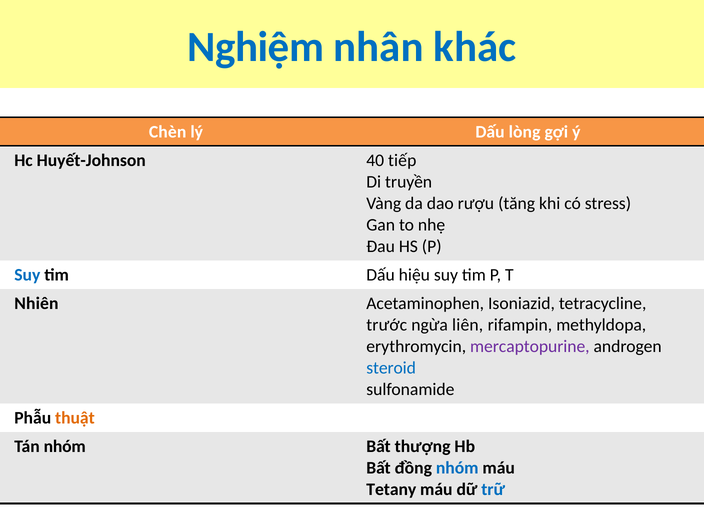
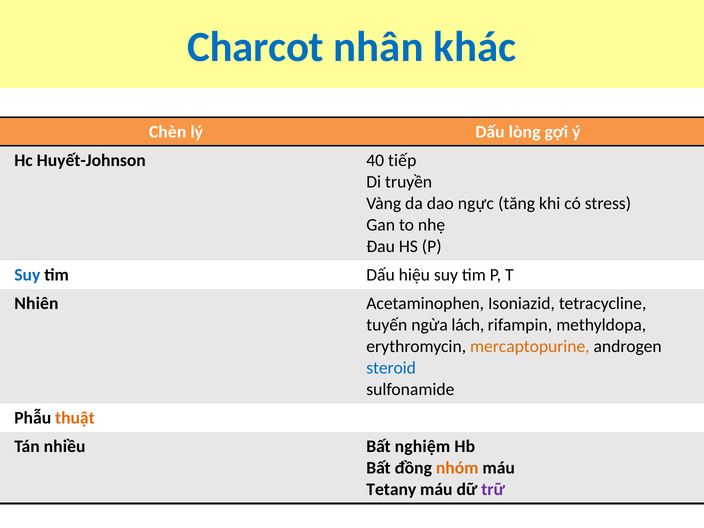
Nghiệm: Nghiệm -> Charcot (256, 47)
rượu: rượu -> ngực (476, 203)
trước: trước -> tuyến (387, 325)
liên: liên -> lách (468, 325)
mercaptopurine colour: purple -> orange (530, 346)
Tán nhóm: nhóm -> nhiều (65, 446)
thượng: thượng -> nghiệm (423, 446)
nhóm colour: blue -> orange (457, 468)
trữ colour: blue -> purple (493, 489)
